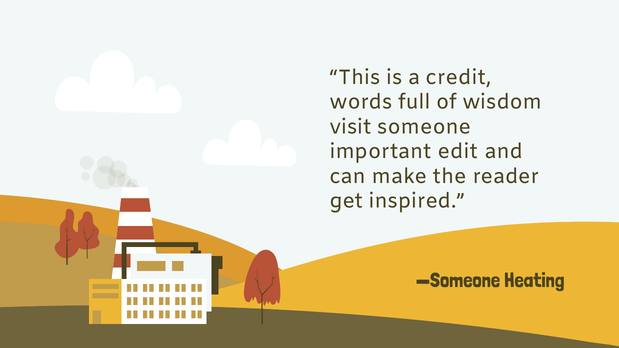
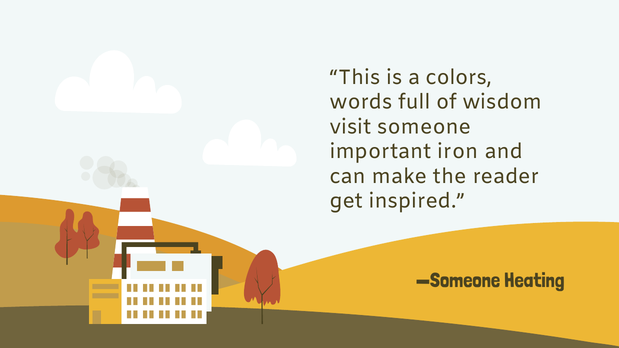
credit: credit -> colors (459, 77)
edit: edit -> iron (458, 152)
